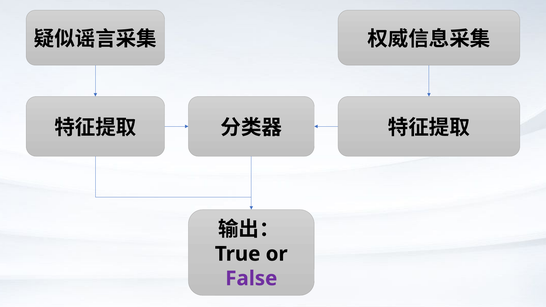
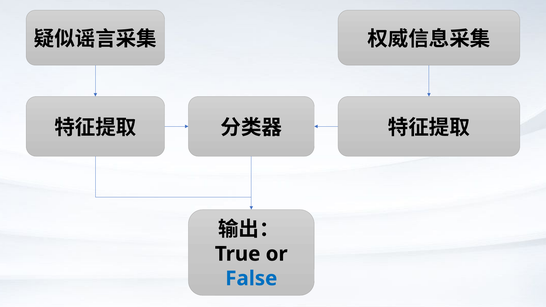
False colour: purple -> blue (251, 279)
